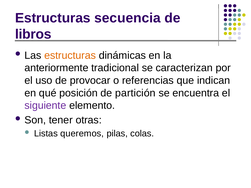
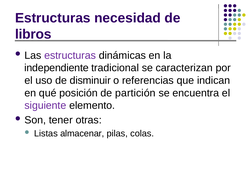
secuencia: secuencia -> necesidad (128, 18)
estructuras colour: orange -> purple (70, 55)
anteriormente: anteriormente -> independiente (56, 68)
provocar: provocar -> disminuir (90, 81)
queremos: queremos -> almacenar (82, 134)
